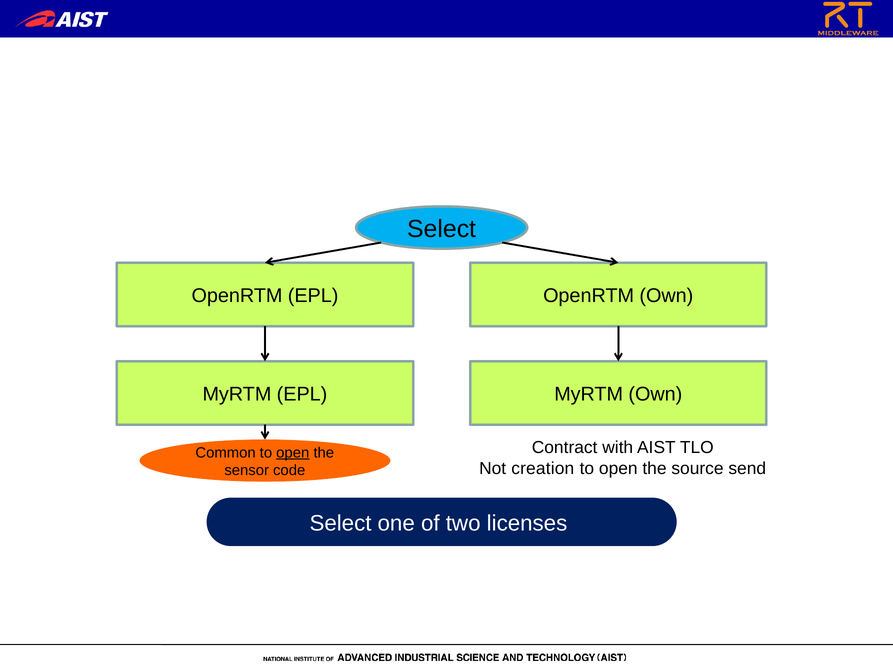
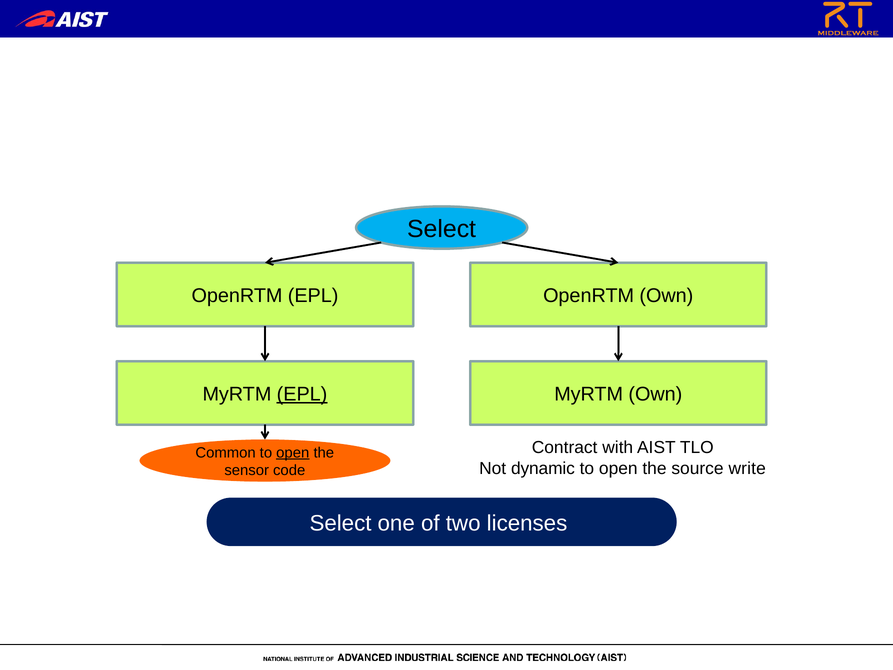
EPL underline: none -> present (302, 394)
creation: creation -> dynamic (543, 468)
send: send -> write (747, 468)
